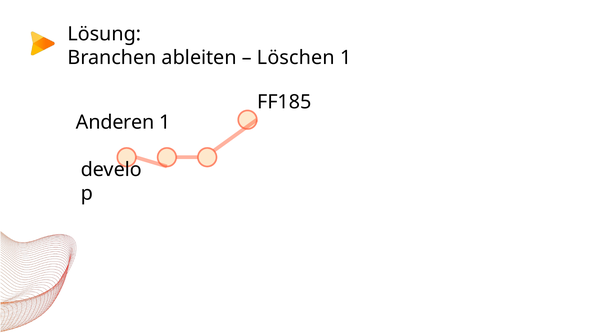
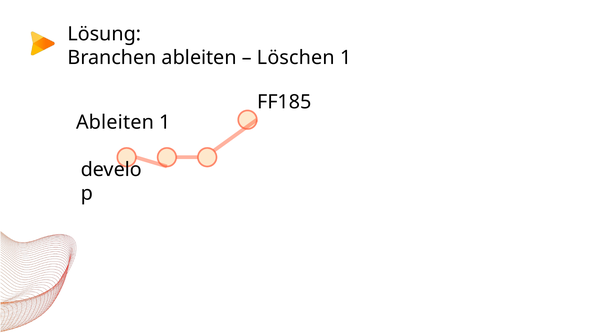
Anderen: Anderen -> Ableiten (115, 123)
